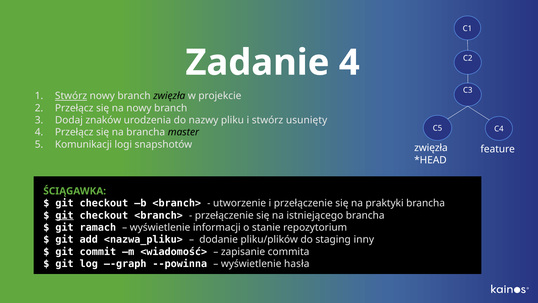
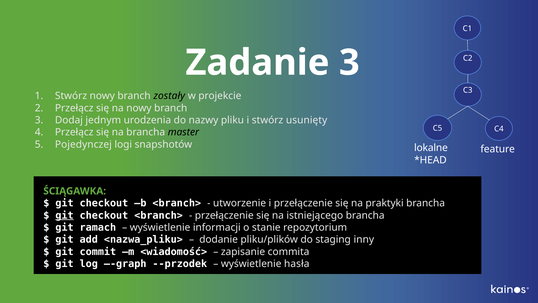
Zadanie 4: 4 -> 3 (349, 63)
Stwórz underline: present -> none (71, 96)
branch zwięzła: zwięzła -> zostały (169, 96)
znaków: znaków -> jednym (103, 120)
Komunikacji: Komunikacji -> Pojedynczej (83, 144)
zwięzła: zwięzła -> lokalne (431, 148)
--powinna: --powinna -> --przodek (180, 263)
